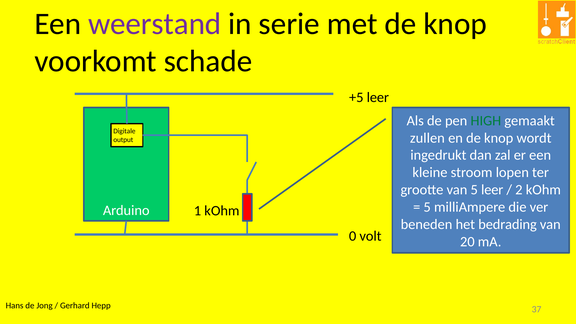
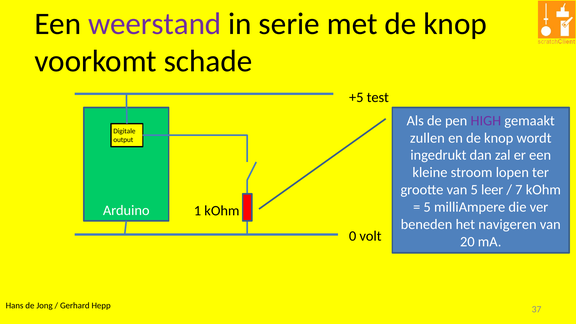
+5 leer: leer -> test (378, 97)
HIGH colour: green -> purple (486, 121)
2: 2 -> 7 (519, 190)
bedrading: bedrading -> navigeren (507, 224)
